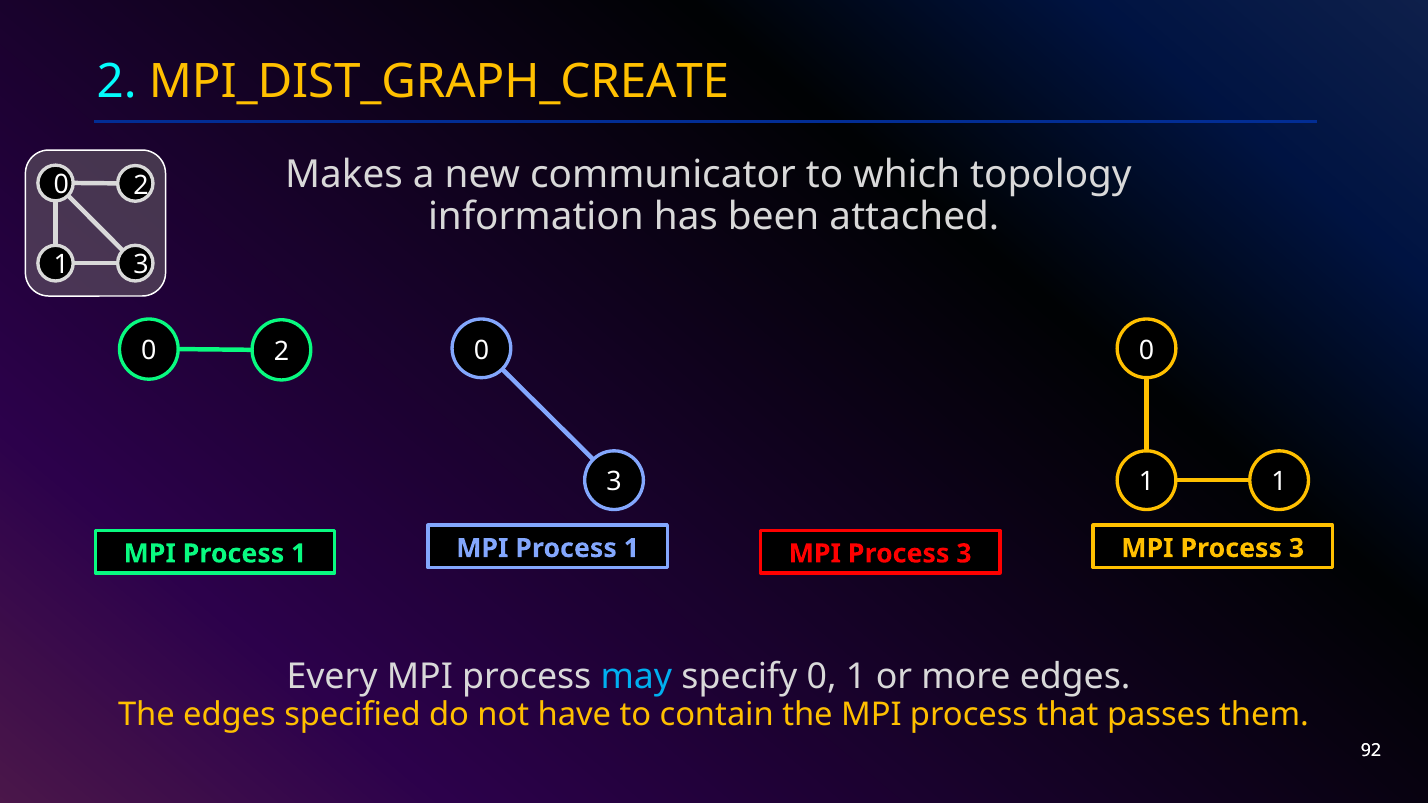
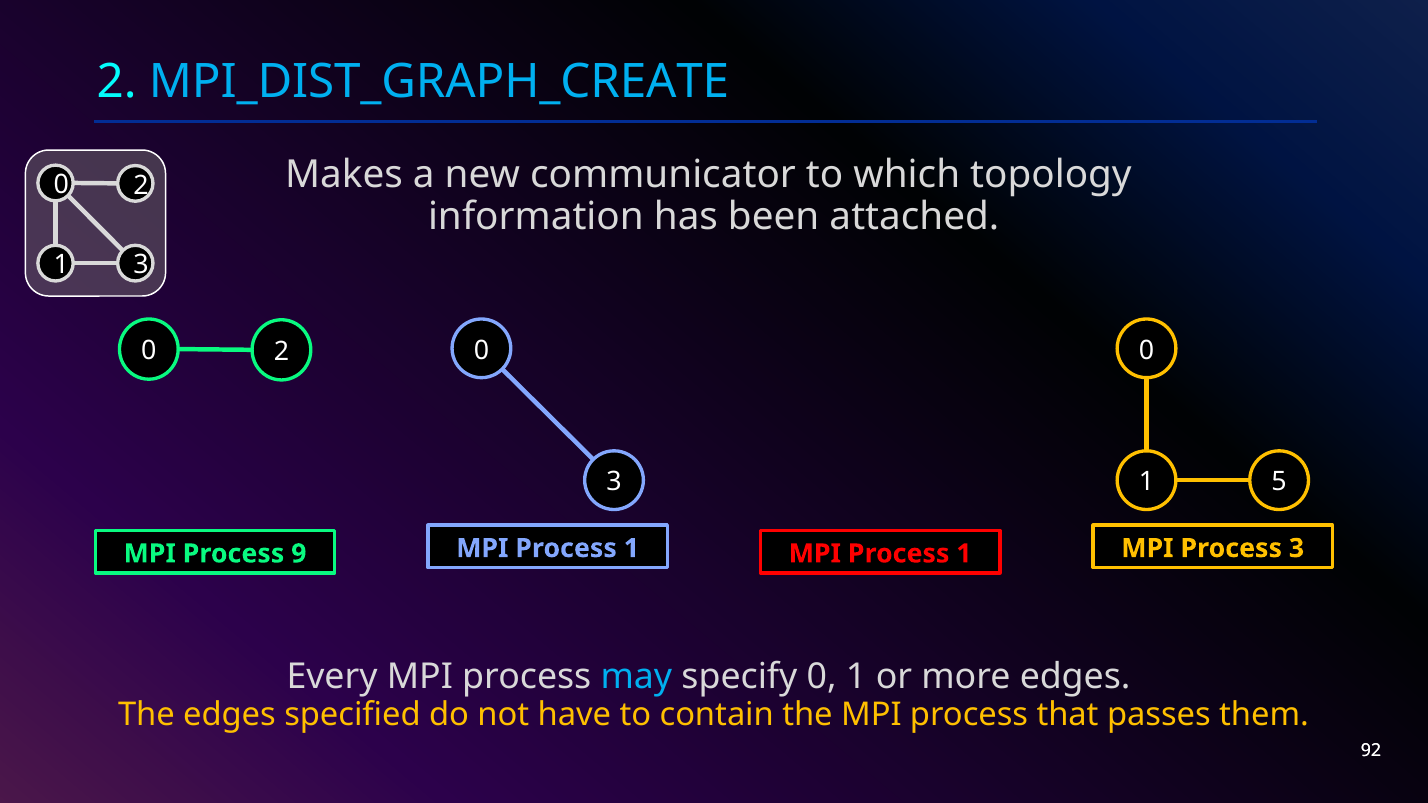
MPI_DIST_GRAPH_CREATE colour: yellow -> light blue (439, 82)
1 1: 1 -> 5 (1279, 482)
1: 1 -> 9 (299, 554)
3: 3 -> 1 (964, 554)
